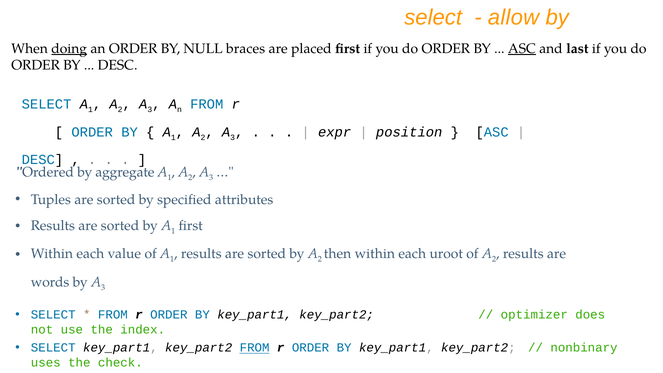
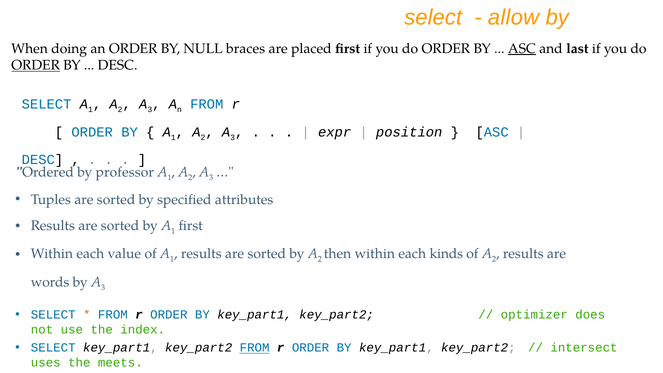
doing underline: present -> none (69, 49)
ORDER underline: none -> present (36, 65)
aggregate: aggregate -> professor (125, 172)
uroot: uroot -> kinds (446, 254)
nonbinary: nonbinary -> intersect (584, 348)
check: check -> meets (120, 363)
